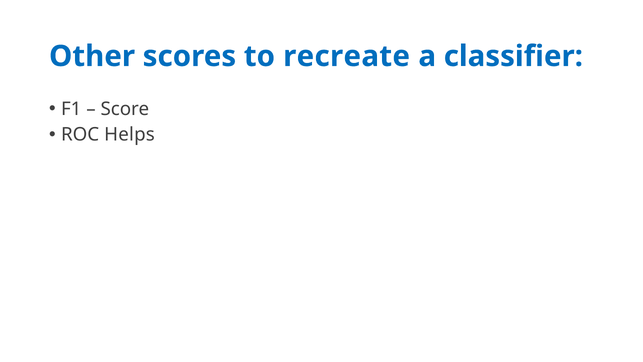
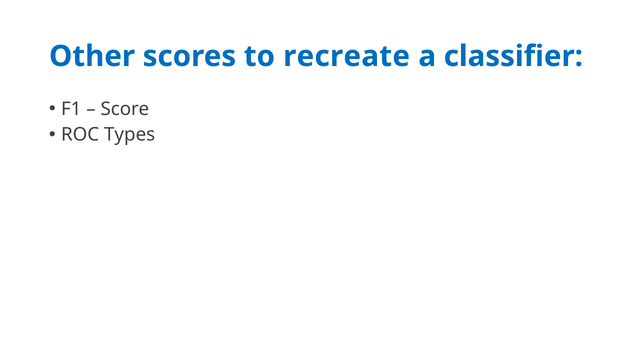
Helps: Helps -> Types (130, 135)
